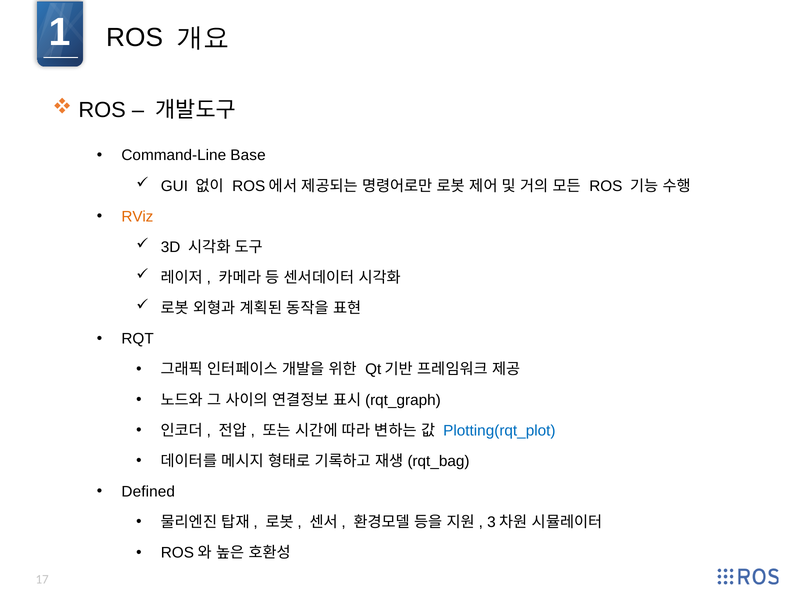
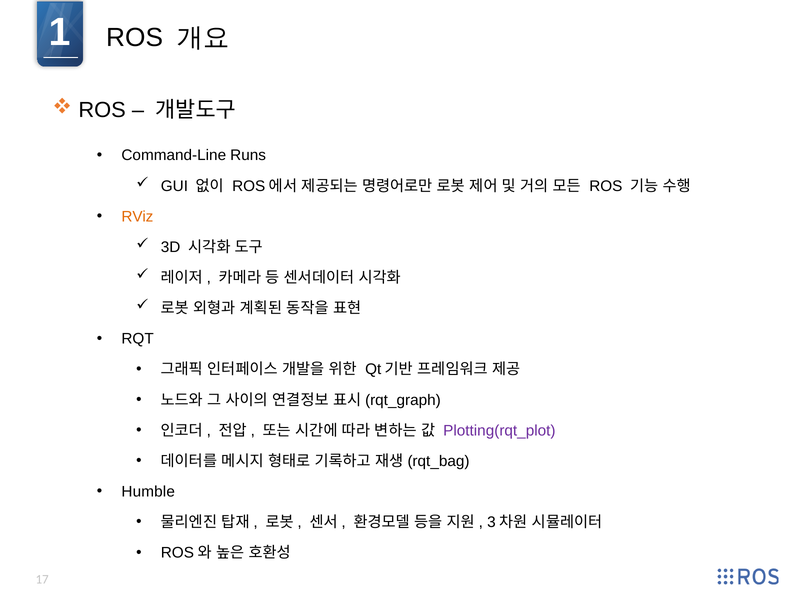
Base: Base -> Runs (248, 155)
Plotting(rqt_plot colour: blue -> purple (499, 431)
Defined: Defined -> Humble (148, 492)
